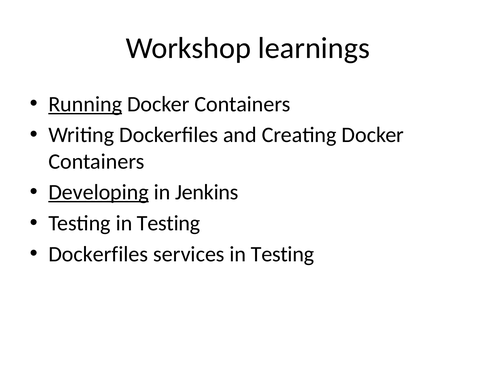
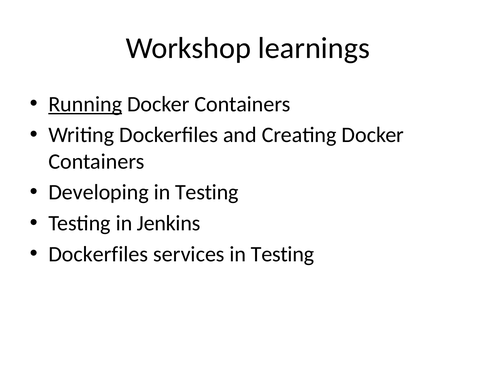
Developing underline: present -> none (99, 192)
Jenkins: Jenkins -> Testing (207, 192)
Testing in Testing: Testing -> Jenkins (169, 223)
